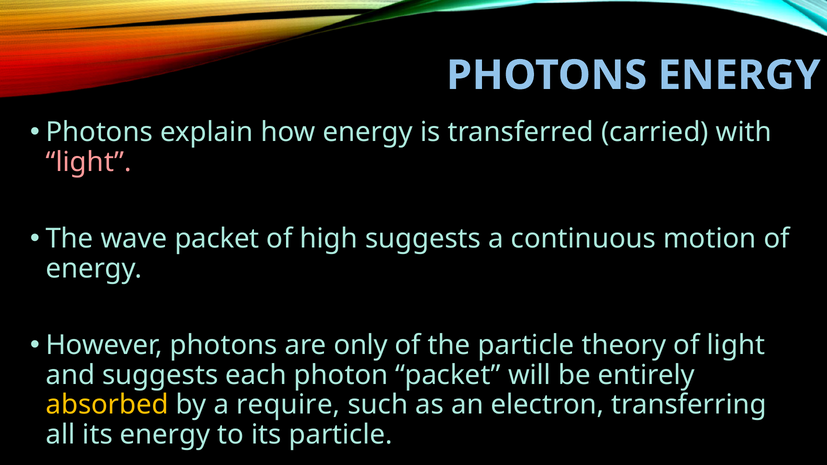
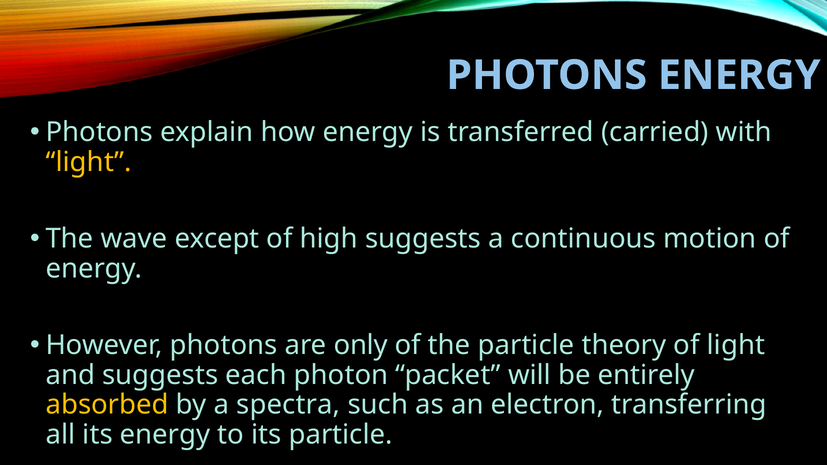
light colour: pink -> yellow (89, 162)
wave packet: packet -> except (217, 239)
require: require -> spectra (288, 405)
